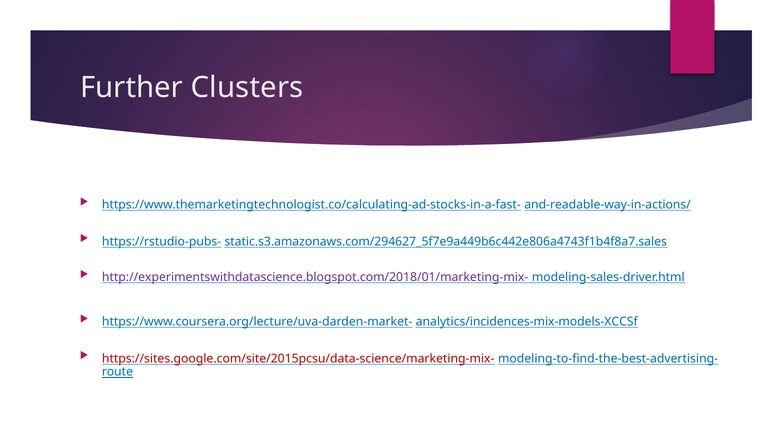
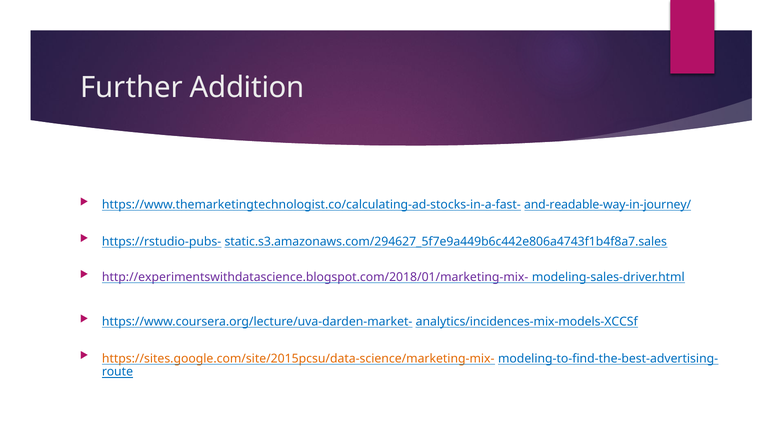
Clusters: Clusters -> Addition (247, 87)
and-readable-way-in-actions/: and-readable-way-in-actions/ -> and-readable-way-in-journey/ (608, 204)
https://sites.google.com/site/2015pcsu/data-science/marketing-mix- colour: red -> orange (298, 358)
